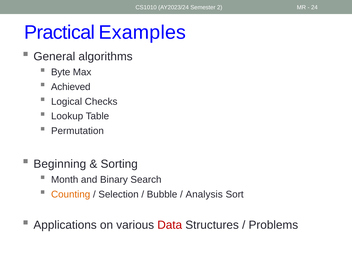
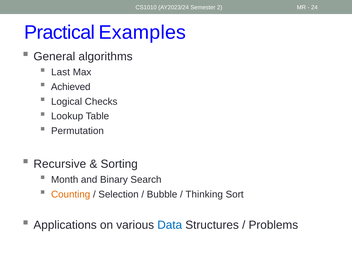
Byte: Byte -> Last (61, 72)
Beginning: Beginning -> Recursive (60, 164)
Analysis: Analysis -> Thinking (204, 194)
Data colour: red -> blue (170, 225)
